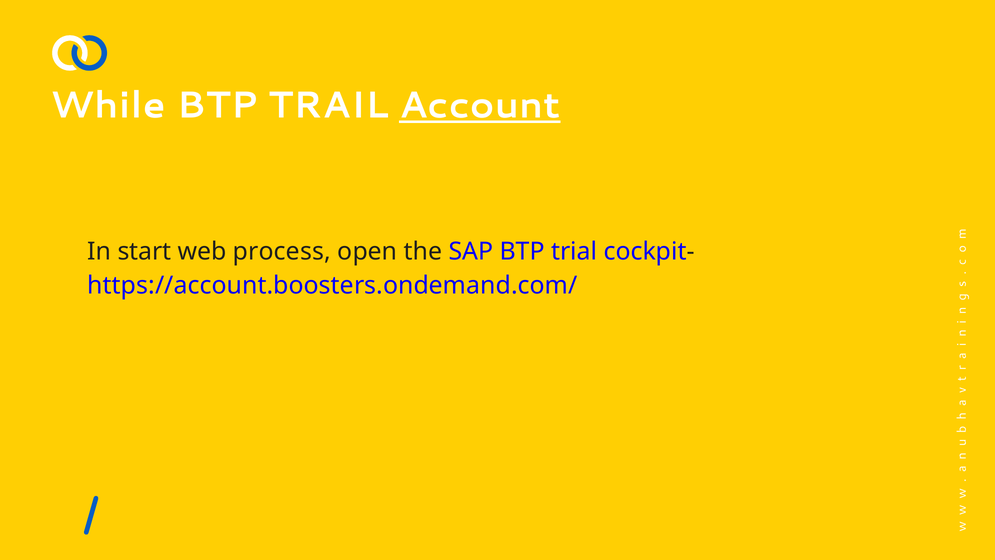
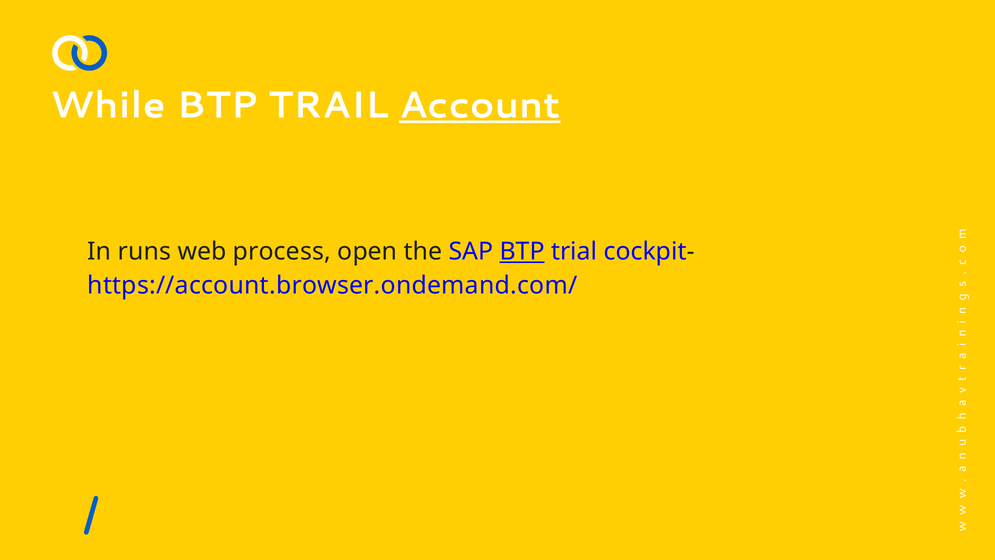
start: start -> runs (144, 251)
BTP underline: none -> present (522, 251)
https://account.boosters.ondemand.com/: https://account.boosters.ondemand.com/ -> https://account.browser.ondemand.com/ (332, 285)
